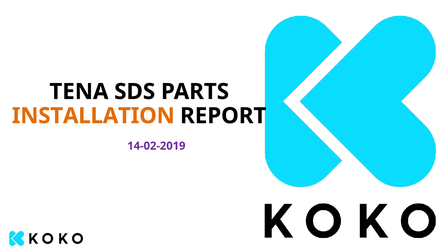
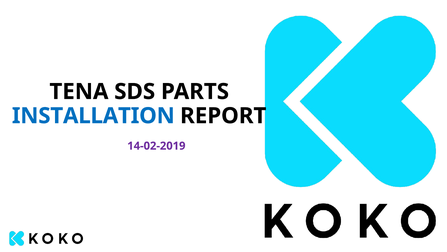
INSTALLATION colour: orange -> blue (93, 116)
